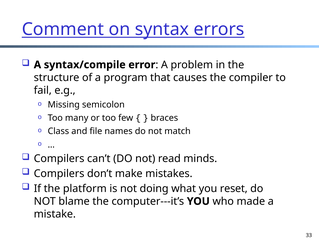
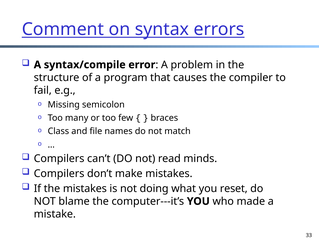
the platform: platform -> mistakes (85, 188)
